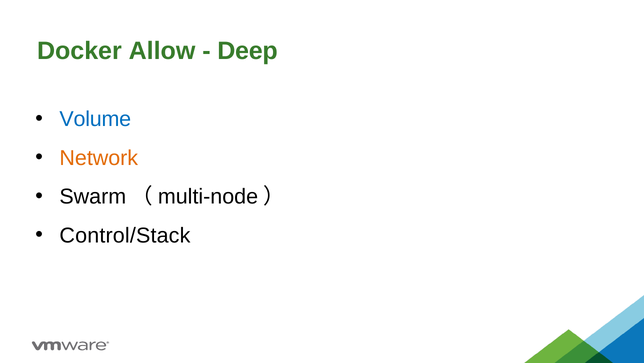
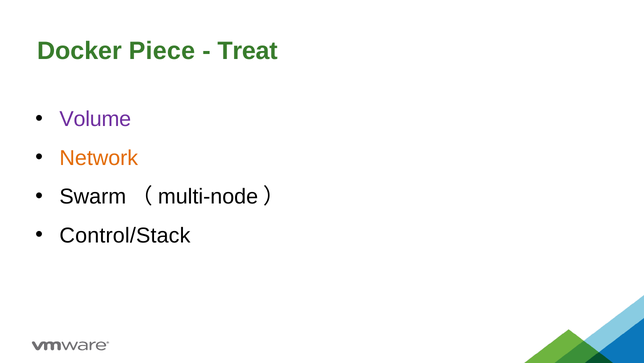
Allow: Allow -> Piece (162, 51)
Deep: Deep -> Treat (248, 51)
Volume colour: blue -> purple (95, 119)
